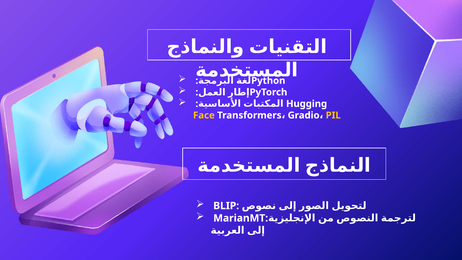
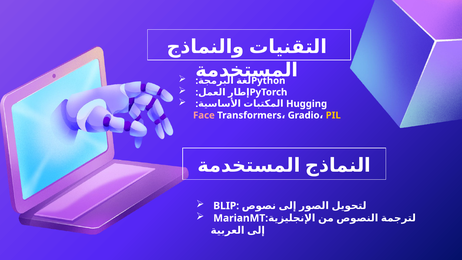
Face colour: yellow -> pink (204, 115)
